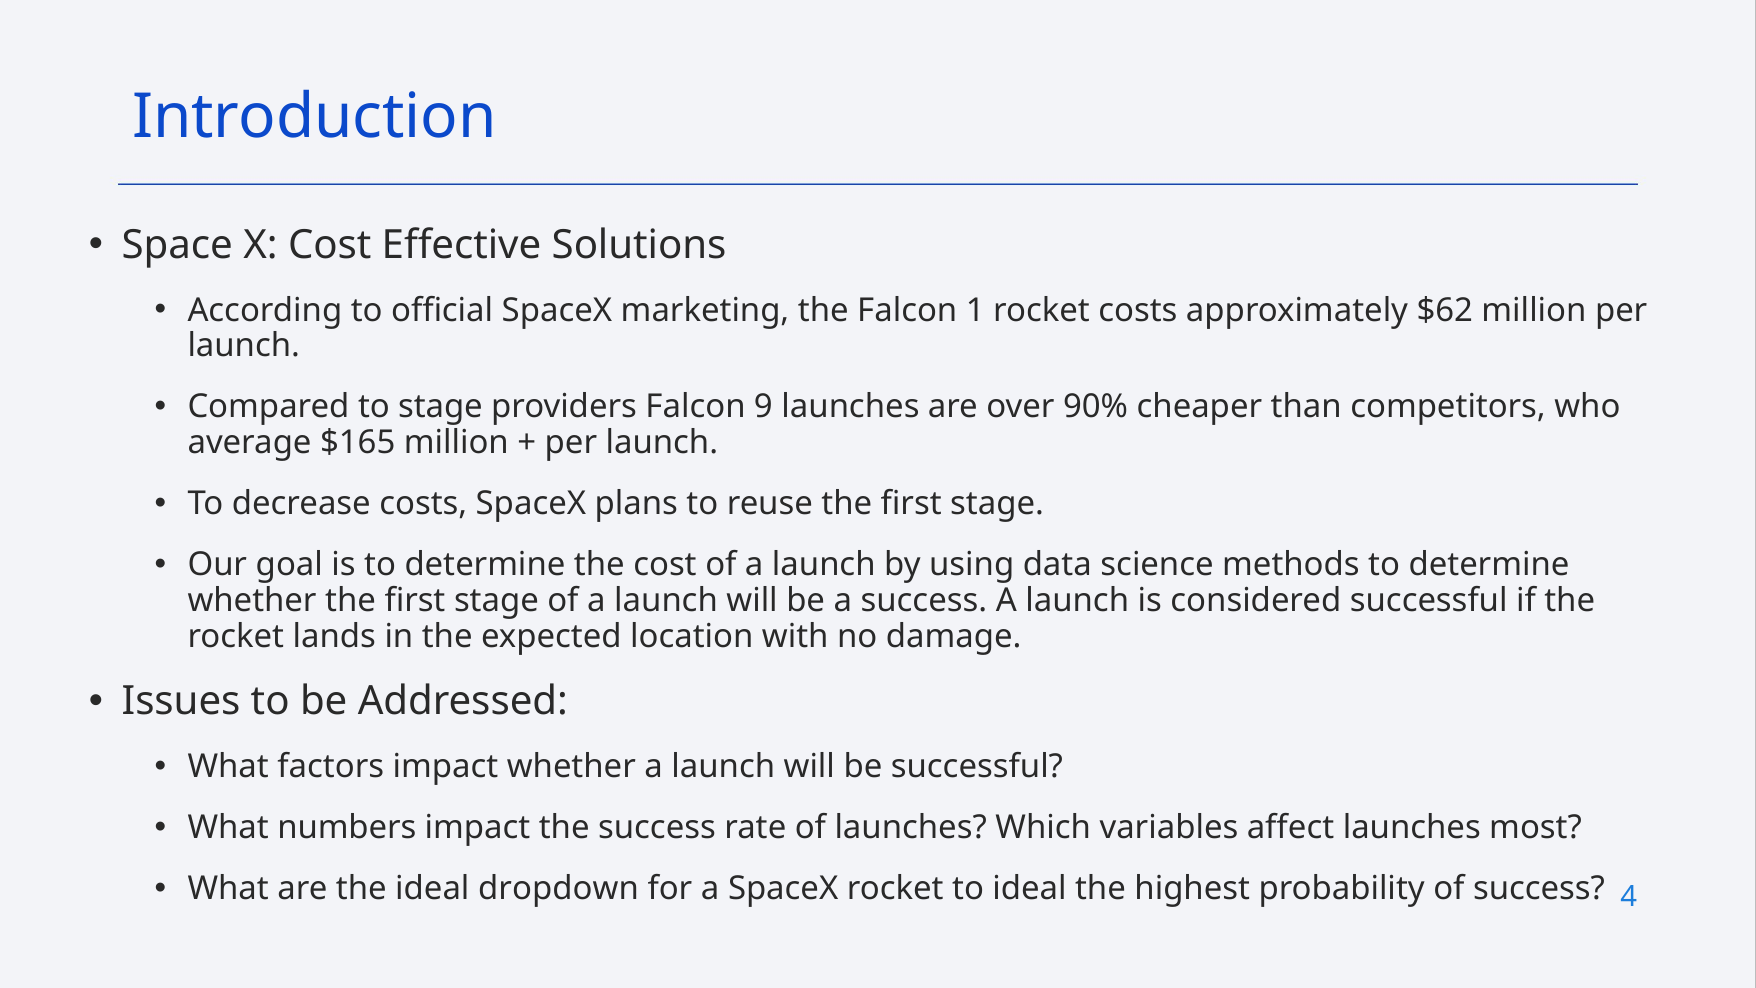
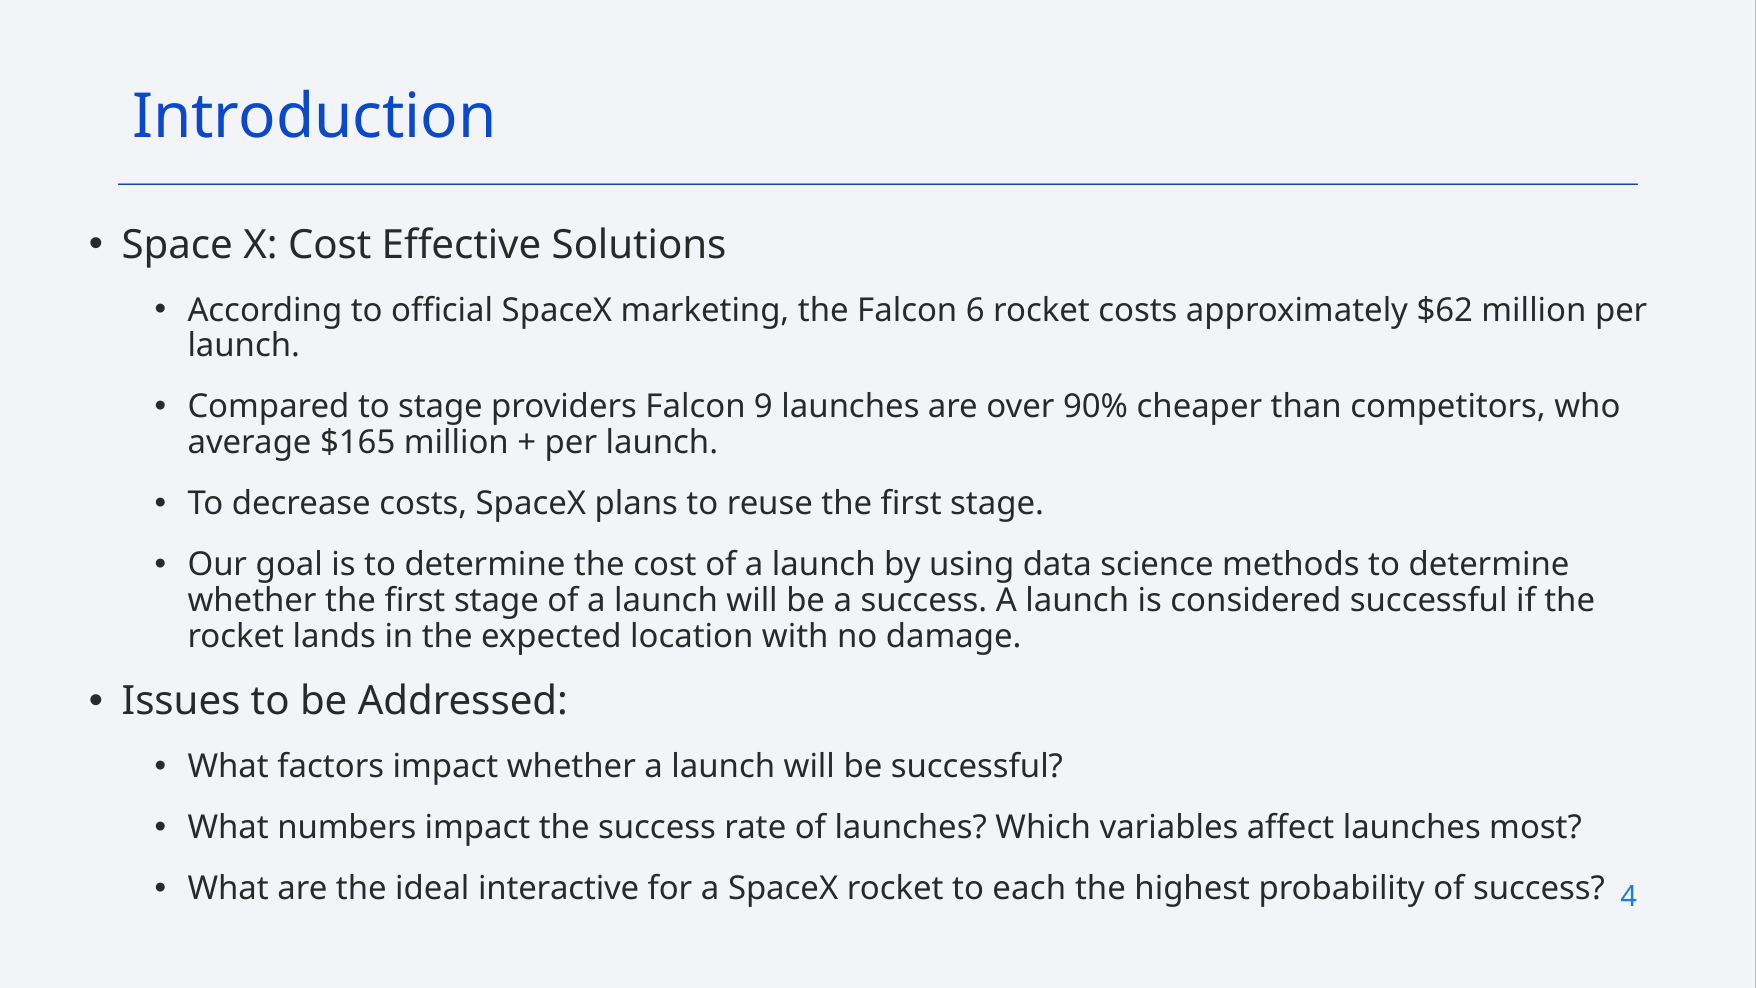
1: 1 -> 6 (975, 310)
dropdown: dropdown -> interactive (559, 889)
to ideal: ideal -> each (1029, 889)
